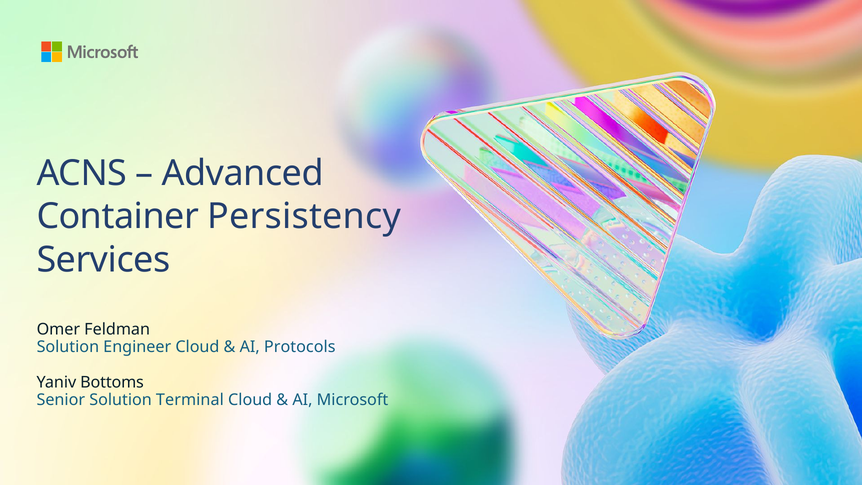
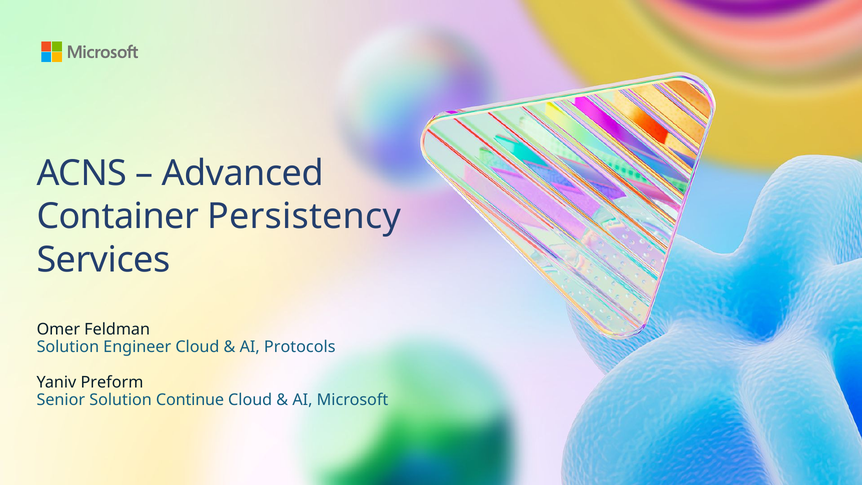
Bottoms: Bottoms -> Preform (112, 382)
Terminal: Terminal -> Continue (190, 400)
